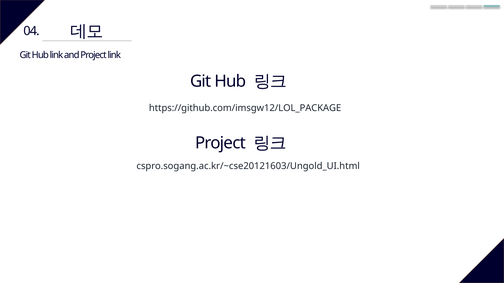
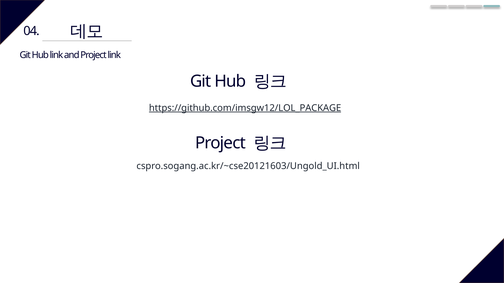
https://github.com/imsgw12/LOL_PACKAGE underline: none -> present (245, 108)
